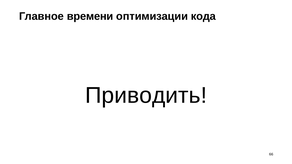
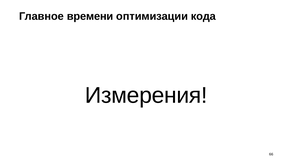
Приводить: Приводить -> Измерения (146, 95)
